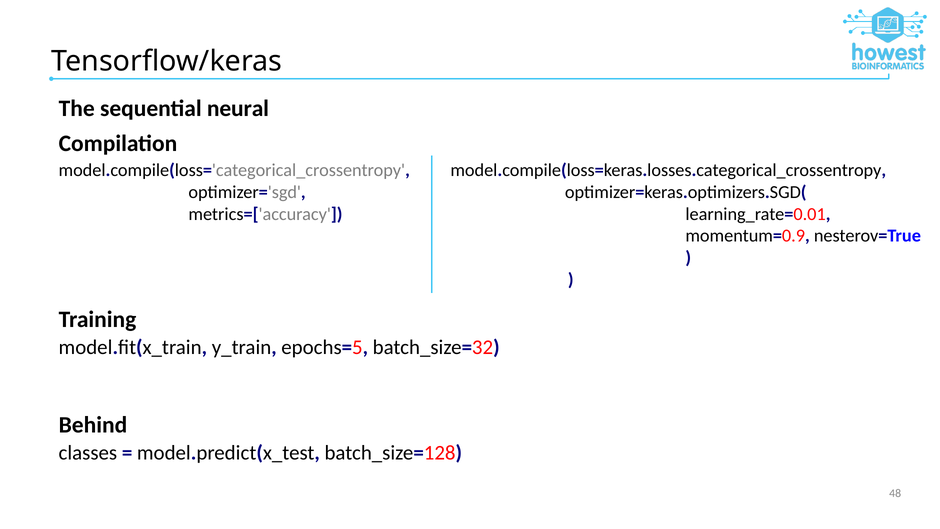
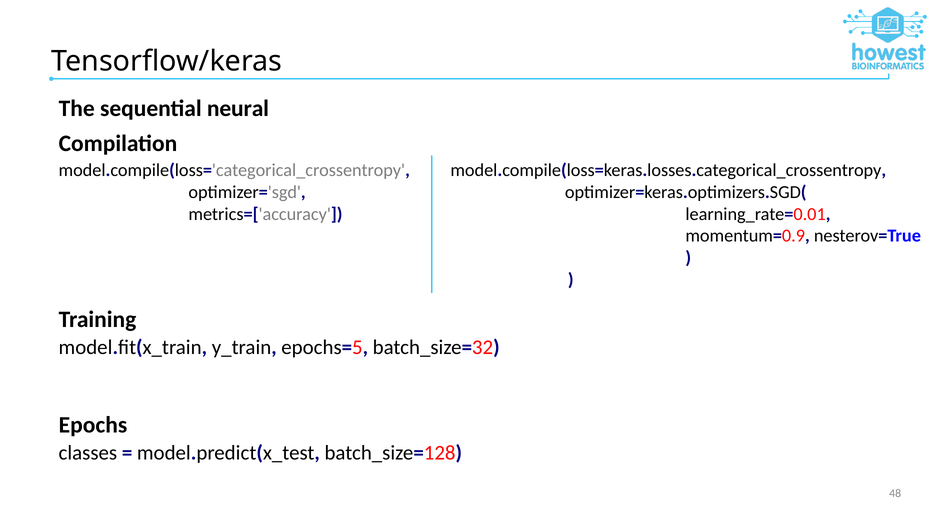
Behind: Behind -> Epochs (93, 425)
